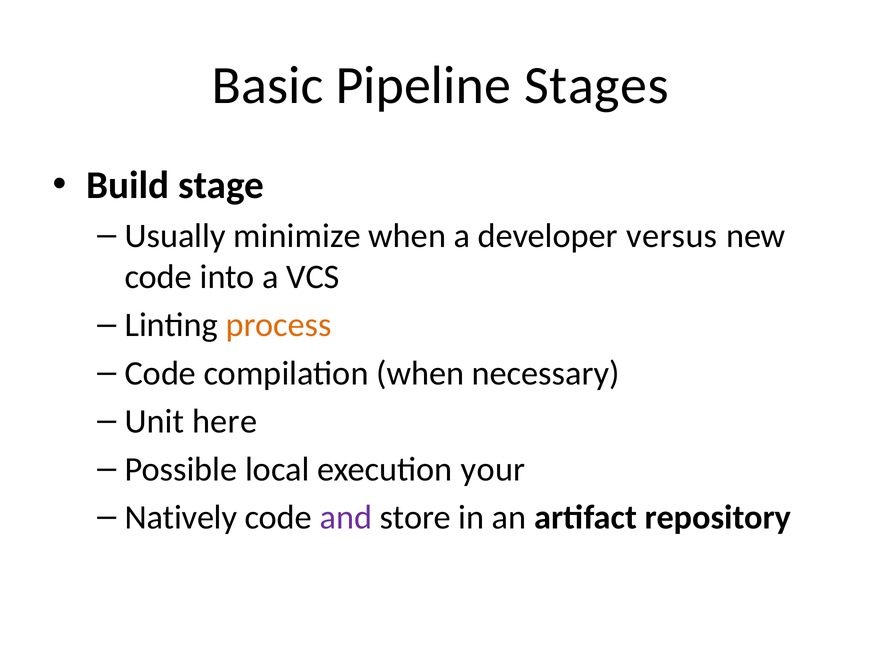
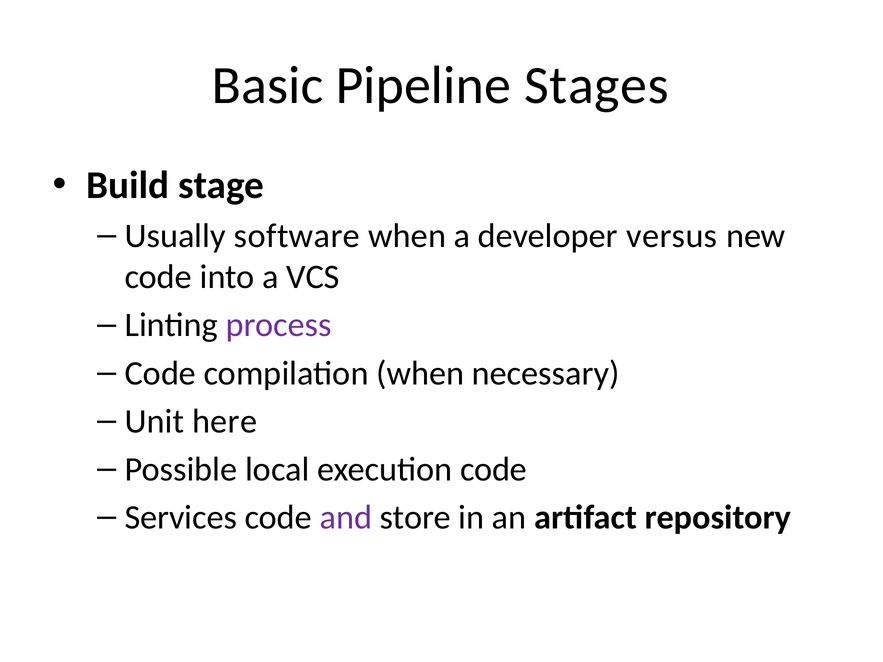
minimize: minimize -> software (297, 236)
process colour: orange -> purple (279, 325)
execution your: your -> code (493, 470)
Natively: Natively -> Services (181, 518)
